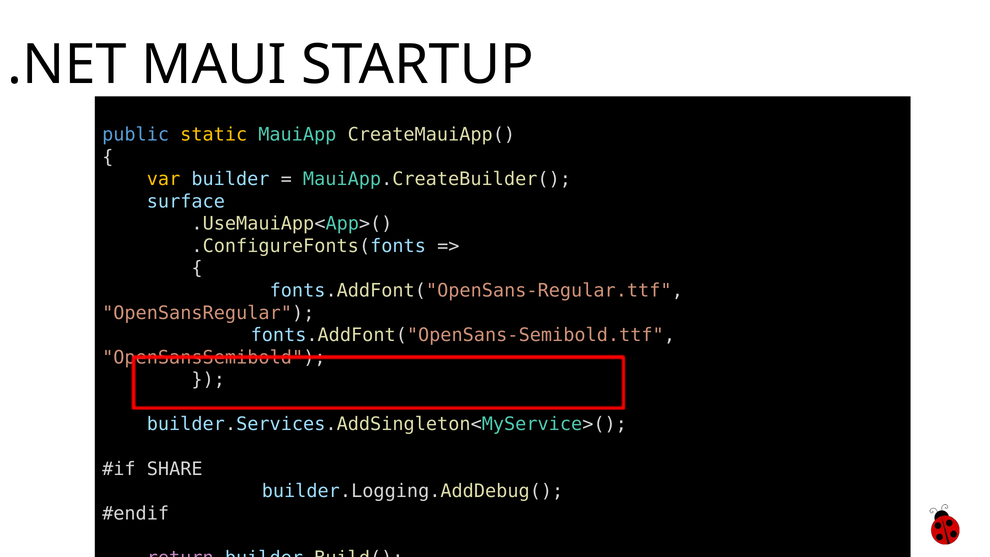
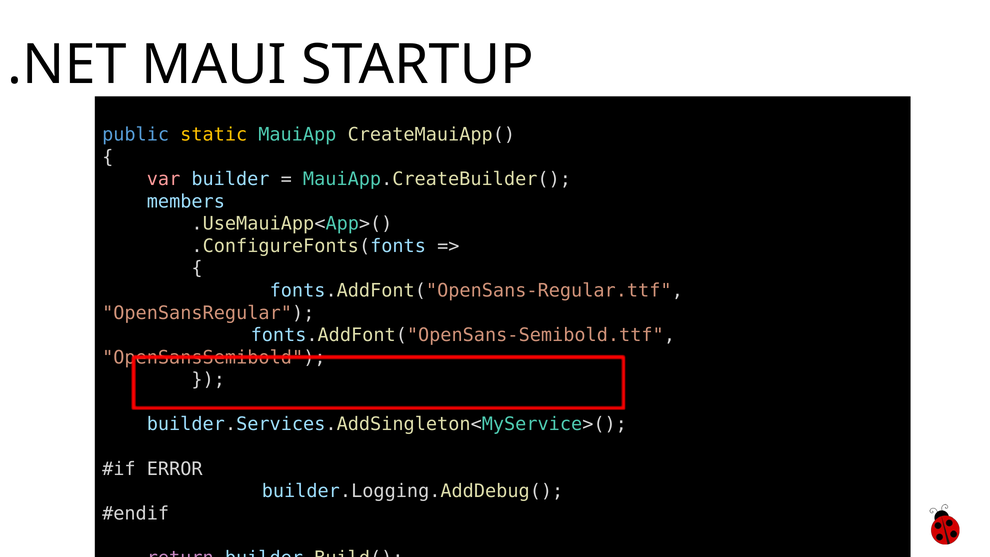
var colour: yellow -> pink (164, 179)
surface: surface -> members (186, 201)
SHARE: SHARE -> ERROR (175, 469)
